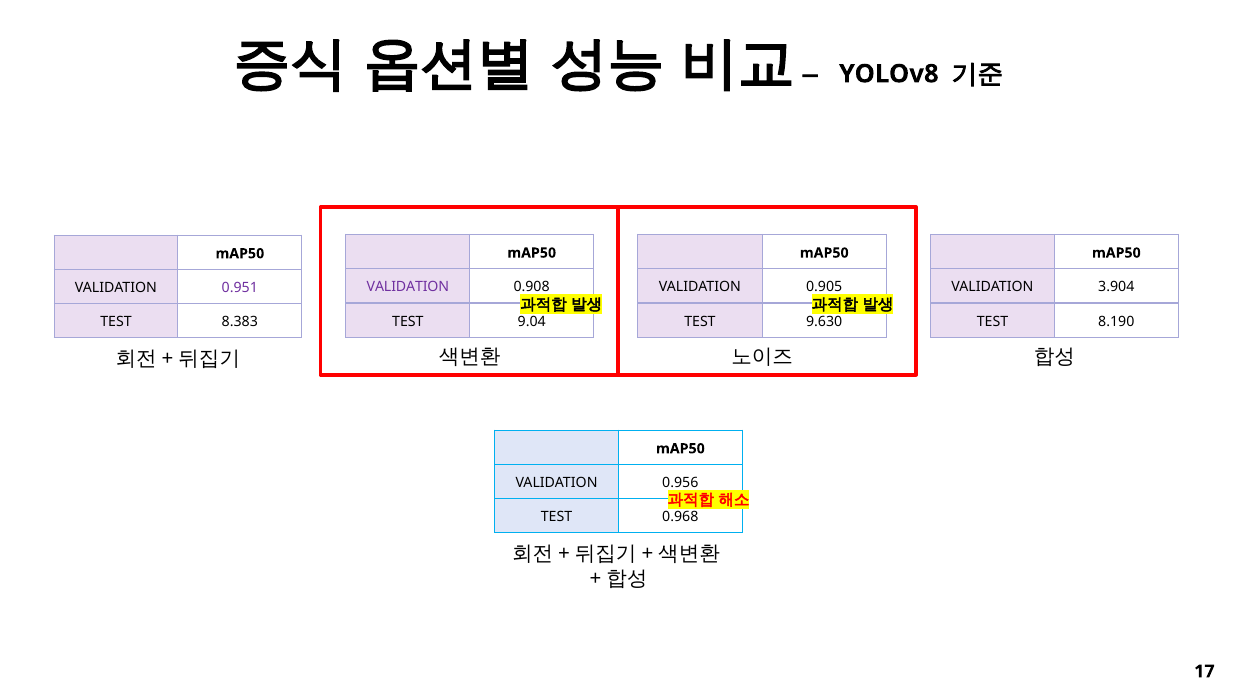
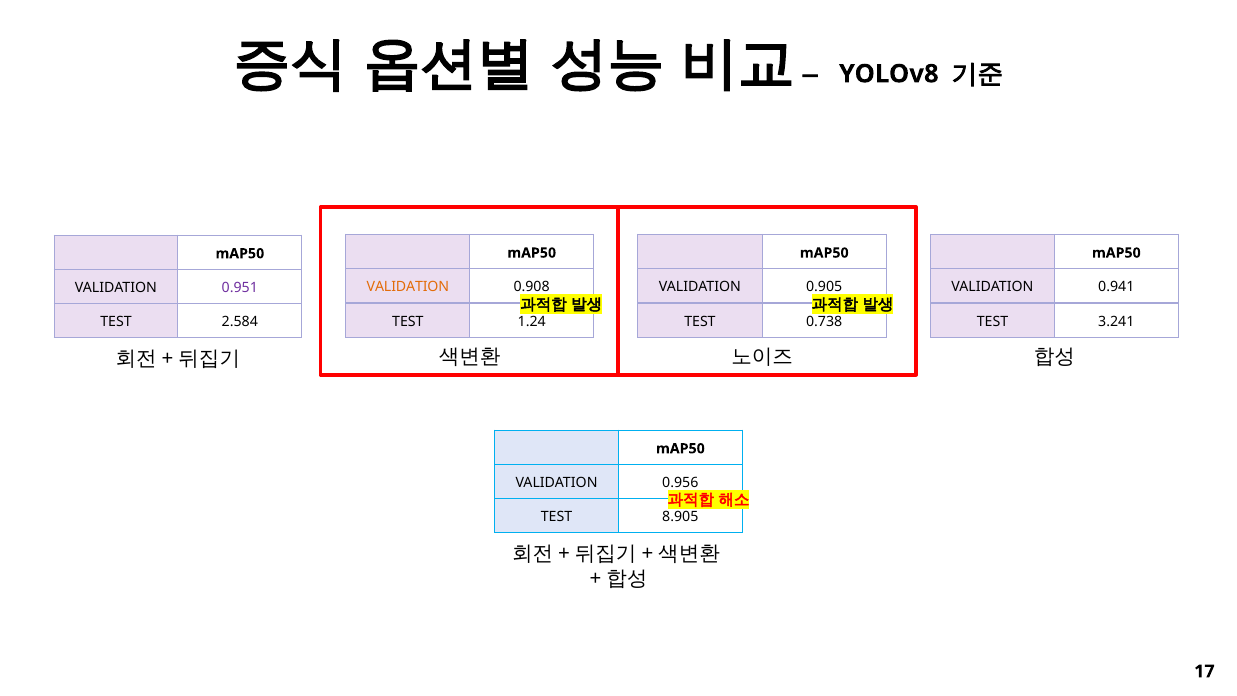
VALIDATION colour: purple -> orange (408, 287)
3.904: 3.904 -> 0.941 (1116, 287)
9.04: 9.04 -> 1.24 (532, 321)
9.630: 9.630 -> 0.738 (824, 321)
8.190: 8.190 -> 3.241 (1116, 321)
8.383: 8.383 -> 2.584 (240, 322)
0.968: 0.968 -> 8.905 (680, 517)
